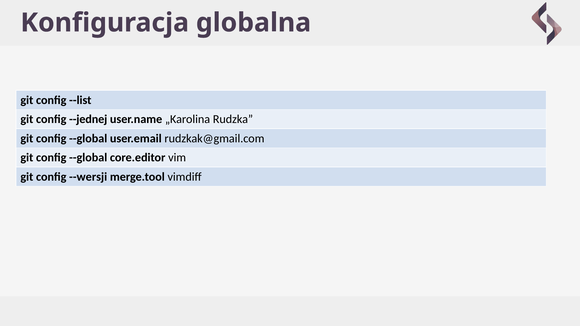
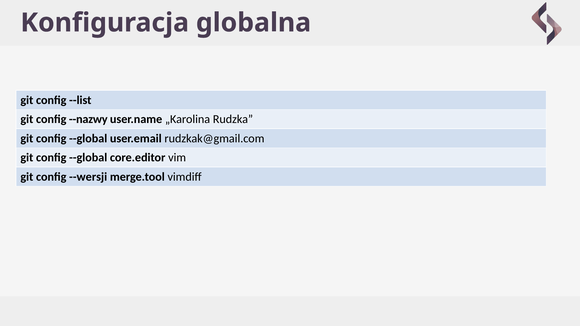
--jednej: --jednej -> --nazwy (88, 119)
